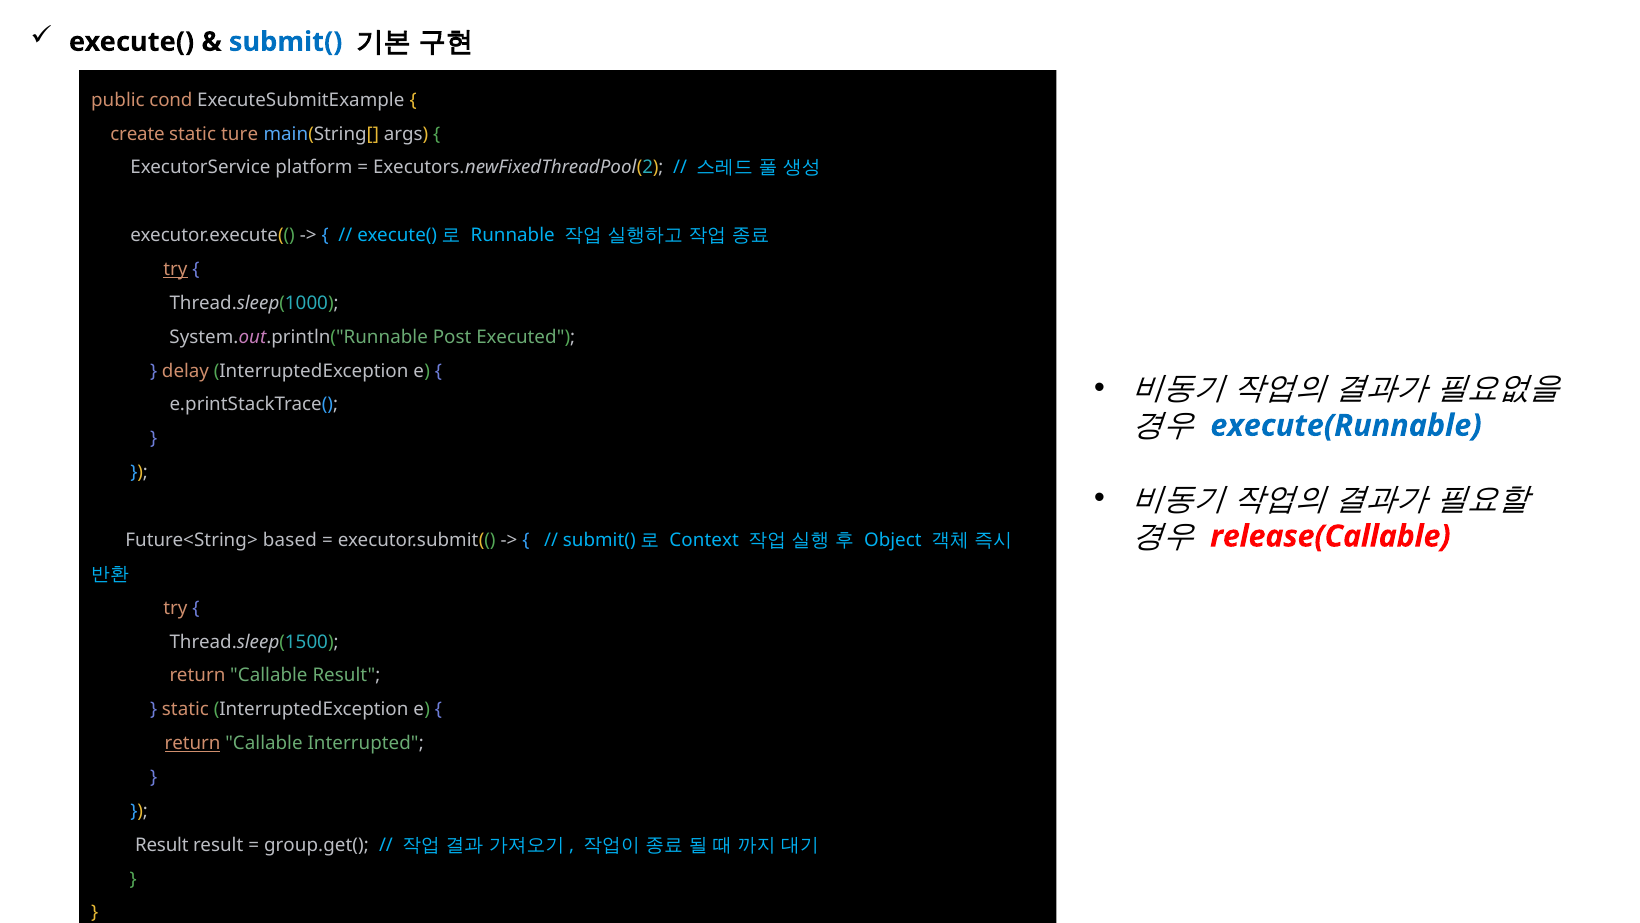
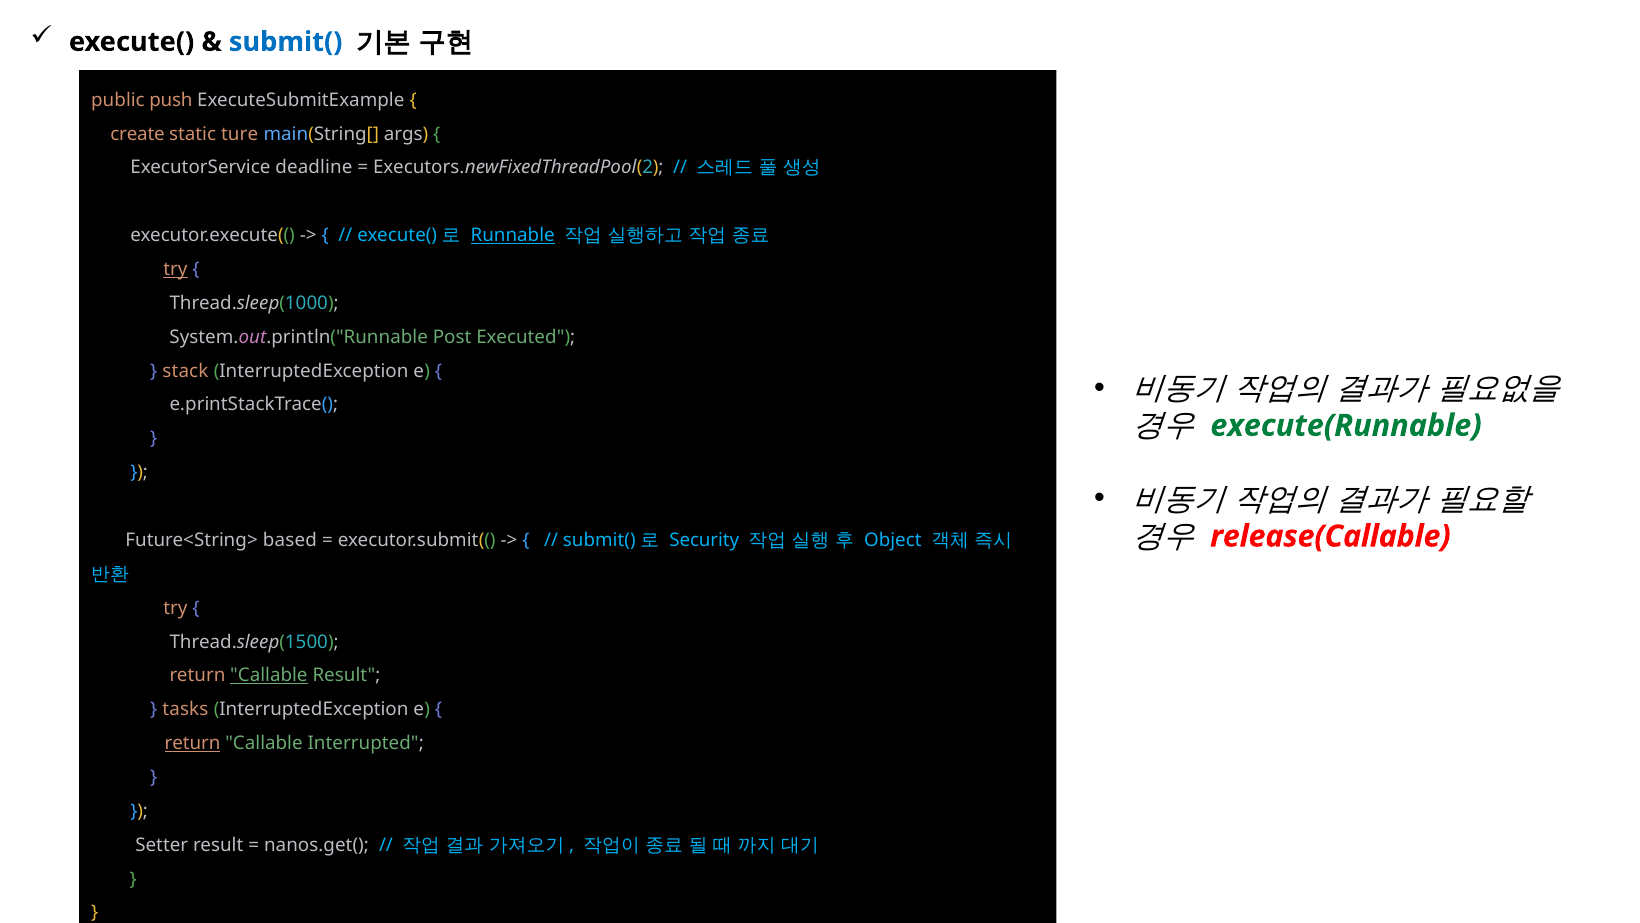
cond: cond -> push (171, 100)
platform: platform -> deadline (314, 168)
Runnable underline: none -> present (513, 235)
delay: delay -> stack (185, 371)
execute(Runnable colour: blue -> green (1346, 425)
Context: Context -> Security (704, 540)
Callable underline: none -> present (269, 675)
static: static -> tasks (185, 709)
Result: Result -> Setter (162, 845)
group.get(: group.get( -> nanos.get( (316, 845)
